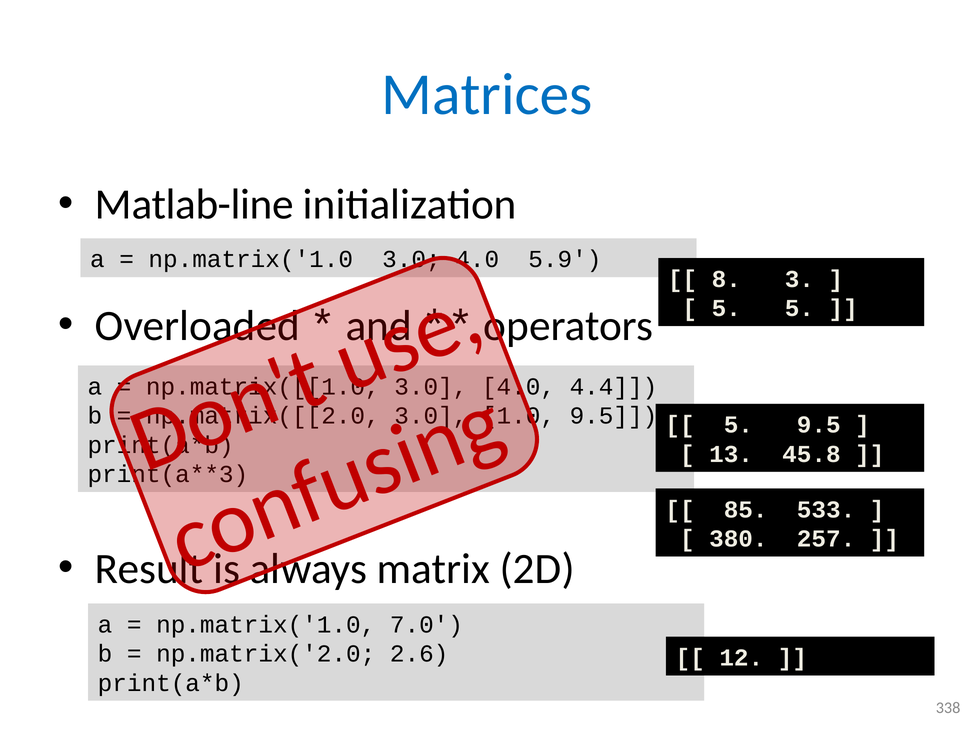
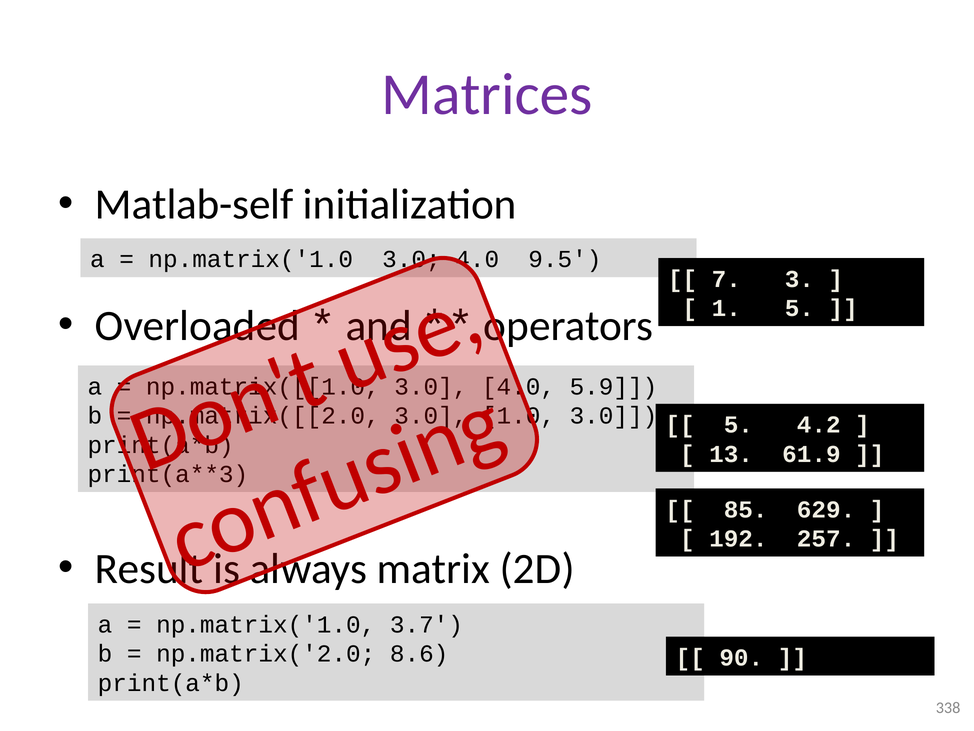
Matrices colour: blue -> purple (487, 94)
Matlab-line: Matlab-line -> Matlab-self (194, 204)
5.9: 5.9 -> 9.5 (565, 259)
8: 8 -> 7 (726, 279)
5: 5 -> 1 (726, 308)
4.4: 4.4 -> 5.9 (613, 386)
9.5: 9.5 -> 3.0 (613, 416)
5 9.5: 9.5 -> 4.2 (819, 425)
45.8: 45.8 -> 61.9 (811, 454)
533: 533 -> 629 (826, 509)
380: 380 -> 192 (738, 538)
7.0: 7.0 -> 3.7 (426, 624)
2.6: 2.6 -> 8.6 (419, 653)
12: 12 -> 90 (741, 657)
